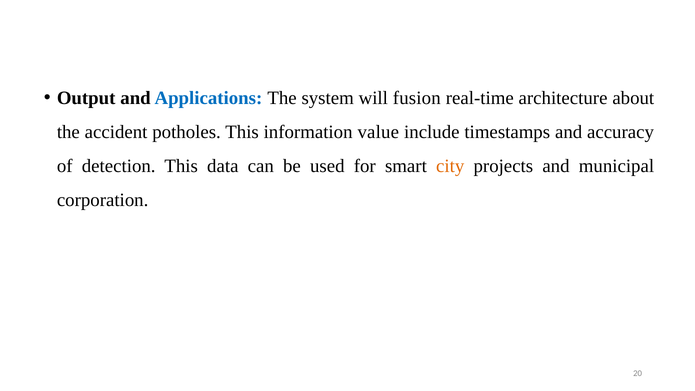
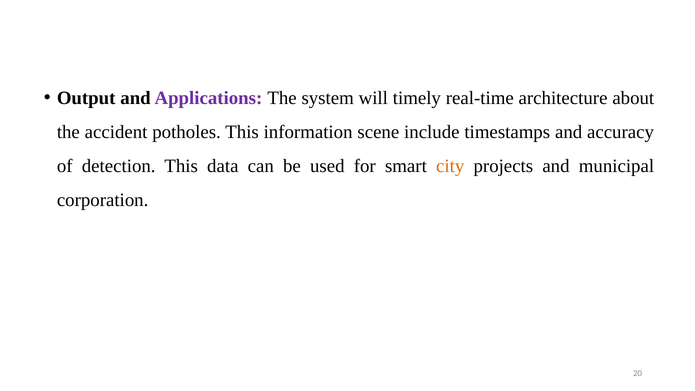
Applications colour: blue -> purple (208, 98)
fusion: fusion -> timely (417, 98)
value: value -> scene (378, 132)
